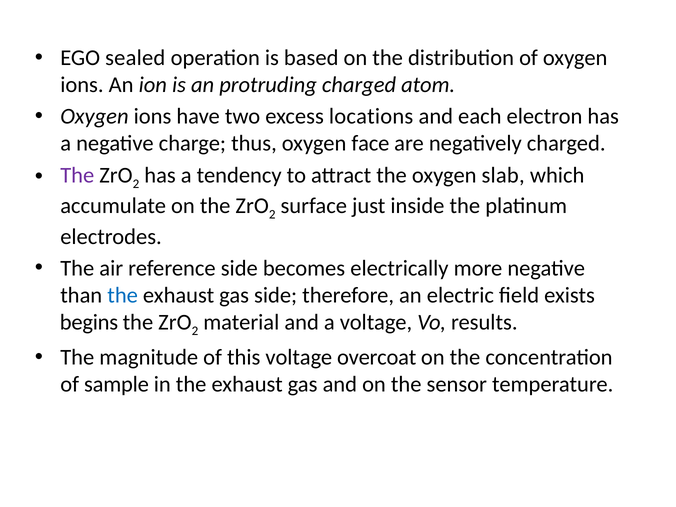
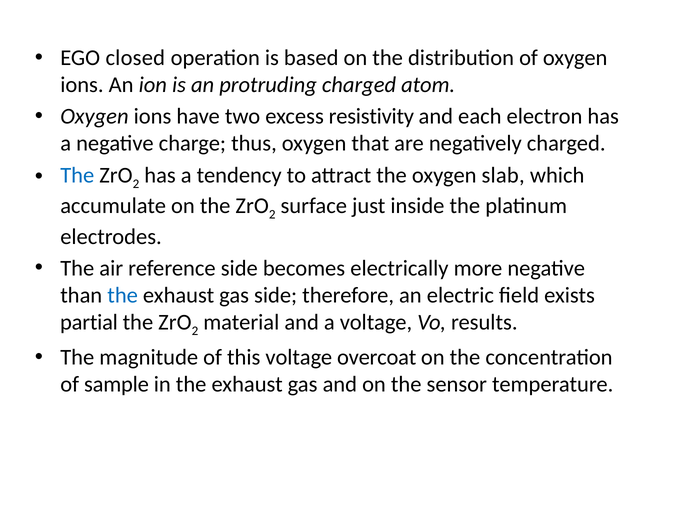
sealed: sealed -> closed (135, 58)
locations: locations -> resistivity (371, 117)
face: face -> that (370, 144)
The colour: purple -> blue (77, 175)
begins: begins -> partial (89, 322)
